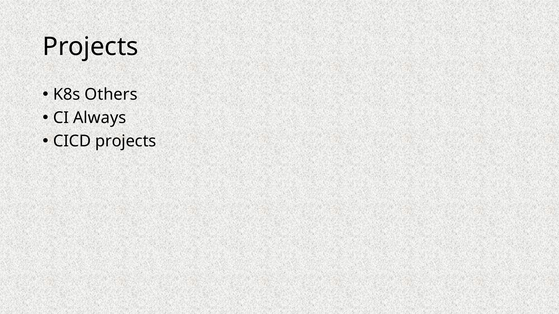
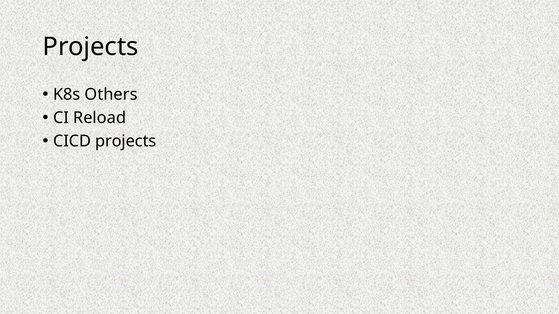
Always: Always -> Reload (100, 118)
